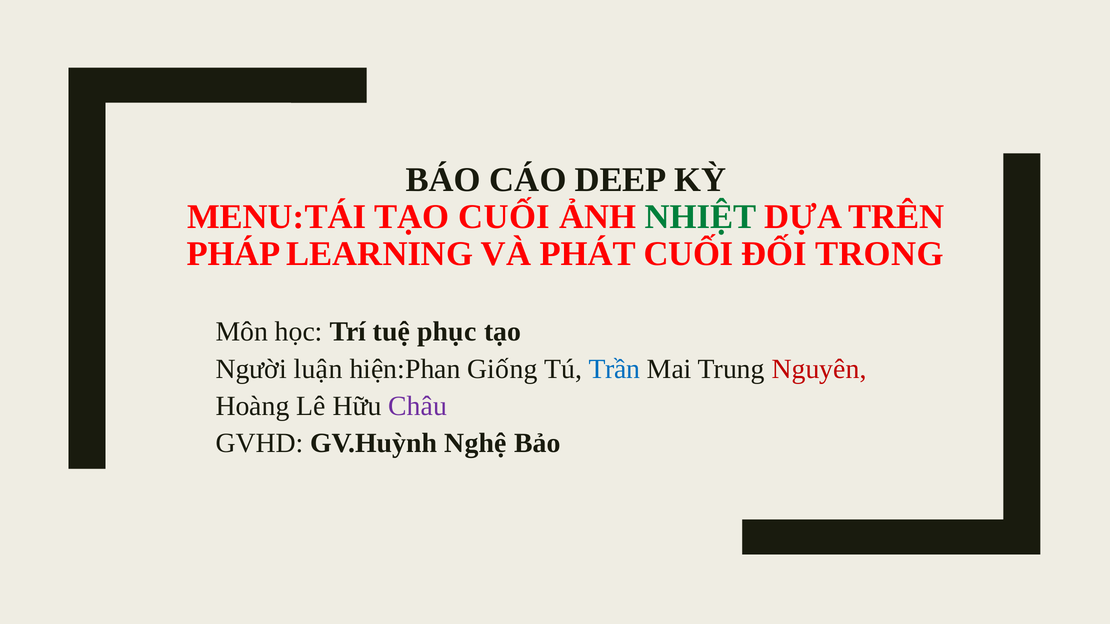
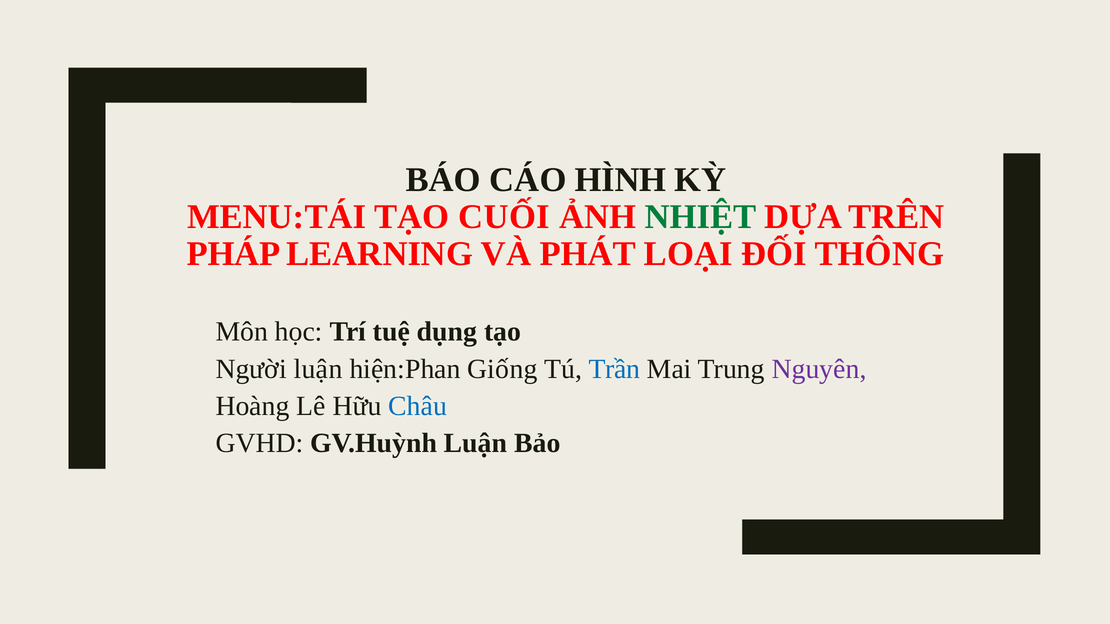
DEEP: DEEP -> HÌNH (621, 180)
PHÁT CUỐI: CUỐI -> LOẠI (688, 254)
TRONG: TRONG -> THÔNG (879, 254)
phục: phục -> dụng (447, 332)
Nguyên colour: red -> purple (819, 369)
Châu colour: purple -> blue (418, 406)
GV.Huỳnh Nghệ: Nghệ -> Luận (476, 444)
